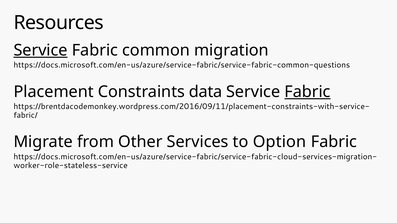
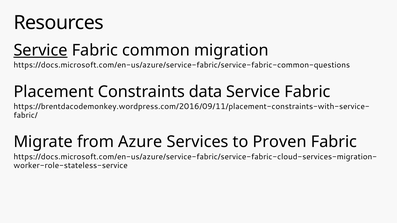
Fabric underline: present -> none (307, 92)
Other: Other -> Azure (140, 142)
Option: Option -> Proven (280, 142)
